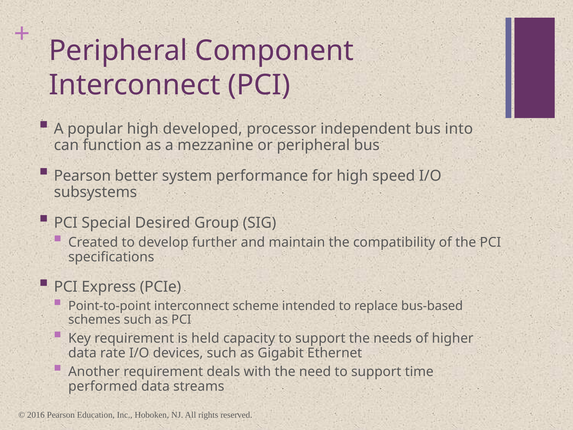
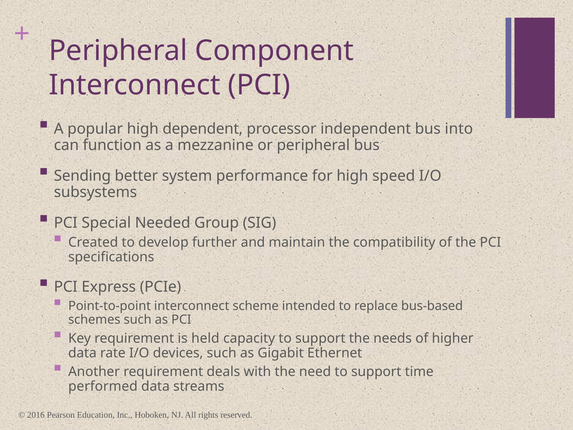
developed: developed -> dependent (203, 129)
Pearson: Pearson -> Sending (82, 176)
Desired: Desired -> Needed (163, 223)
